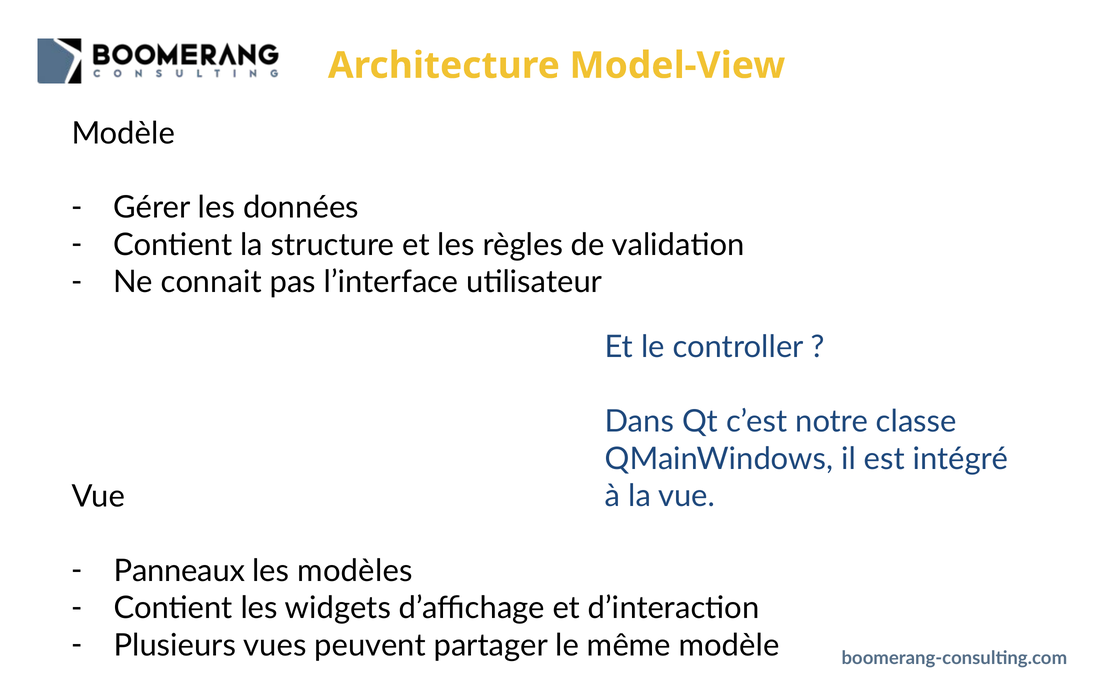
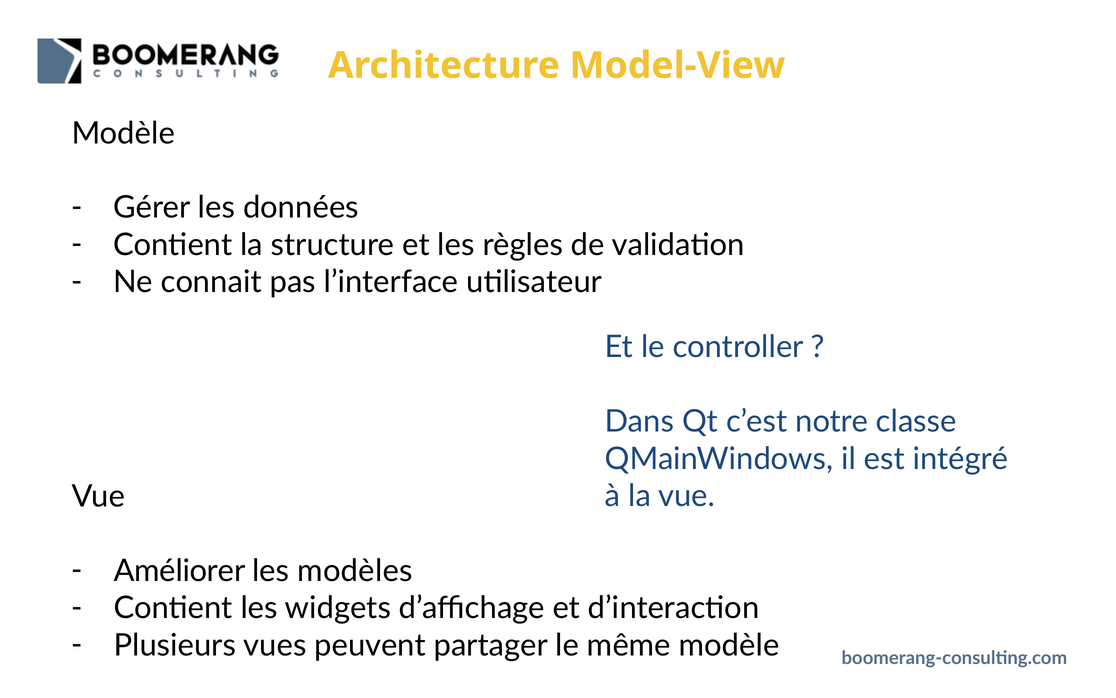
Panneaux: Panneaux -> Améliorer (179, 570)
